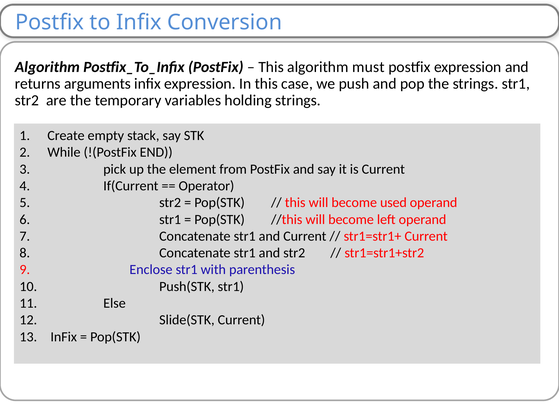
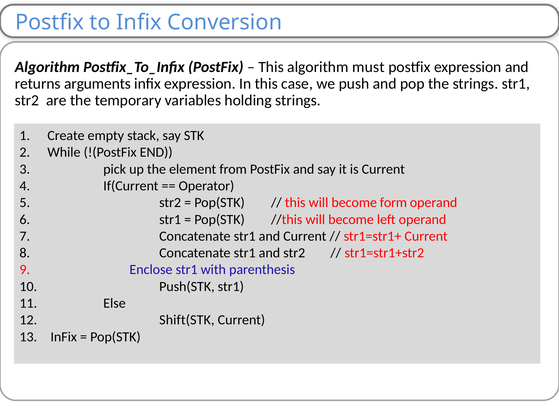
used: used -> form (393, 203)
Slide(STK: Slide(STK -> Shift(STK (187, 320)
